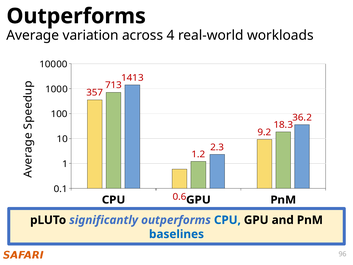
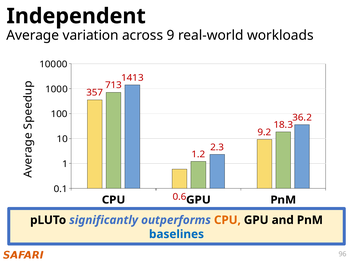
Outperforms: Outperforms -> Independent (76, 16)
4: 4 -> 9 (171, 35)
CPU colour: blue -> orange (227, 220)
